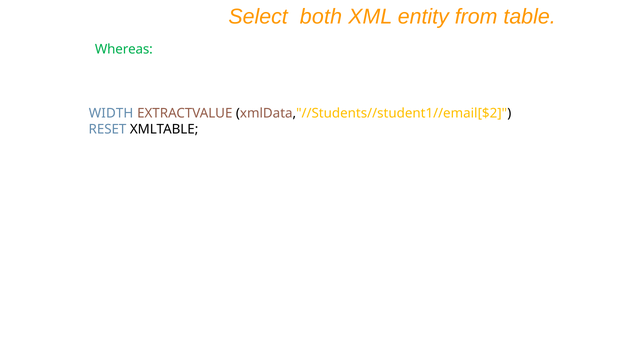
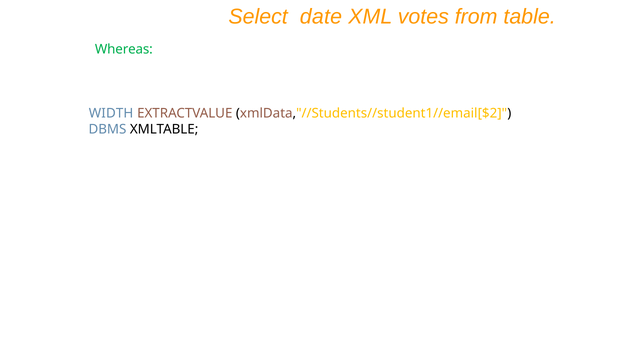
both: both -> date (321, 17)
entity: entity -> votes (423, 17)
RESET: RESET -> DBMS (108, 129)
